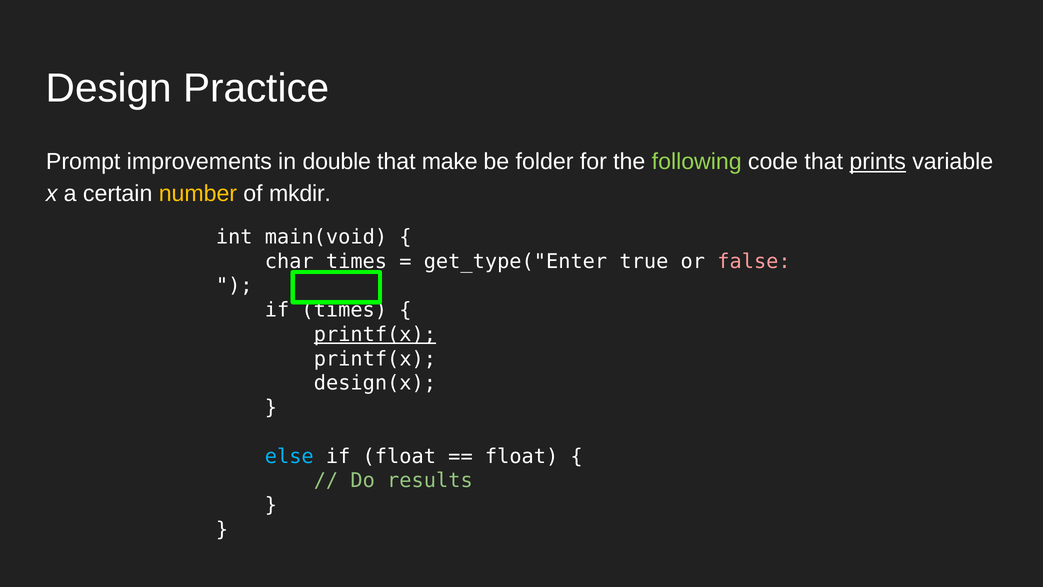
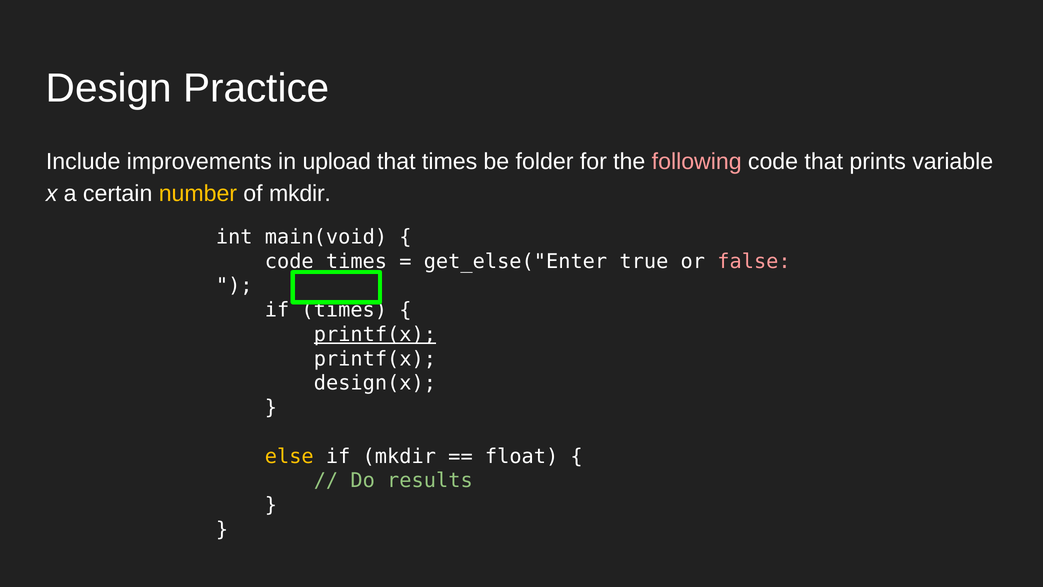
Prompt: Prompt -> Include (83, 162)
double: double -> upload (337, 162)
that make: make -> times (450, 162)
following colour: light green -> pink (697, 162)
prints underline: present -> none (878, 162)
char: char -> code (289, 261)
get_type("Enter: get_type("Enter -> get_else("Enter (515, 261)
else colour: light blue -> yellow (289, 456)
if float: float -> mkdir (399, 456)
